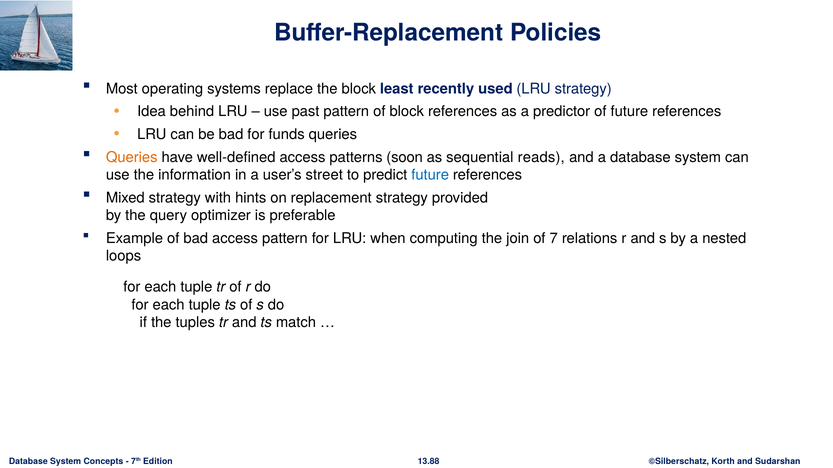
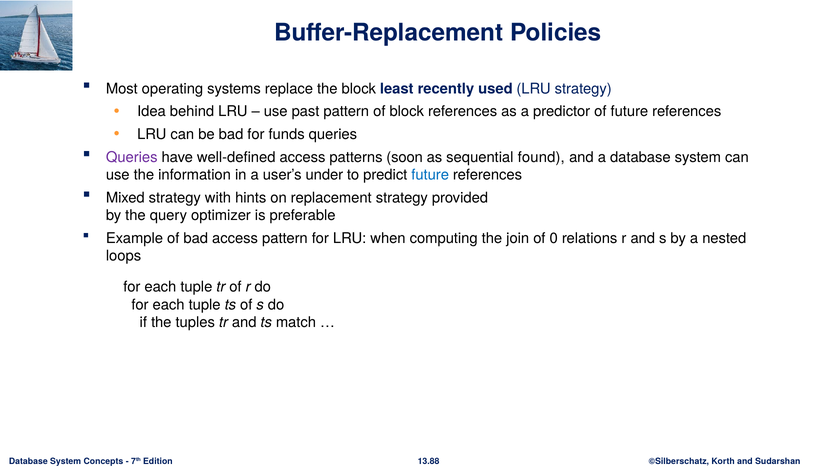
Queries colour: orange -> purple (132, 157)
reads: reads -> found (541, 157)
street: street -> under (324, 175)
7: 7 -> 0 (554, 238)
